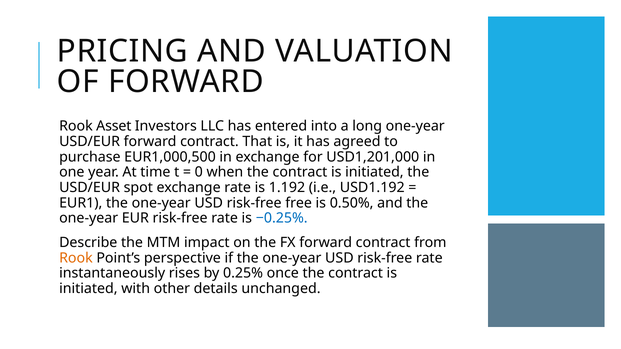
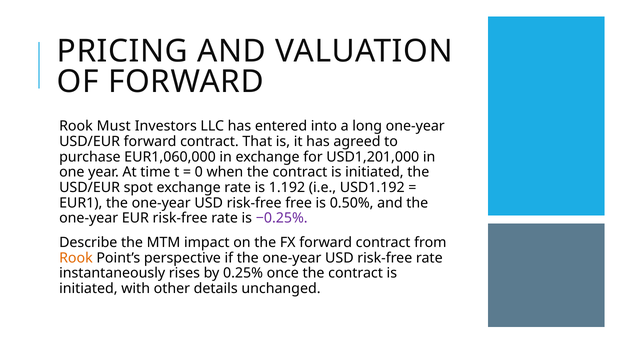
Asset: Asset -> Must (114, 126)
EUR1,000,500: EUR1,000,500 -> EUR1,060,000 (170, 157)
−0.25% colour: blue -> purple (282, 218)
